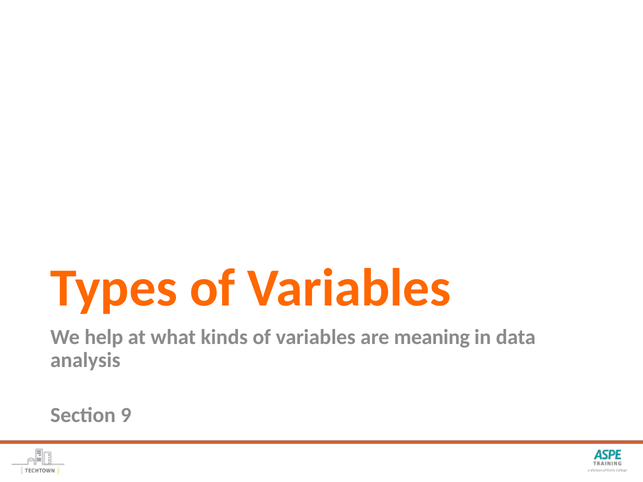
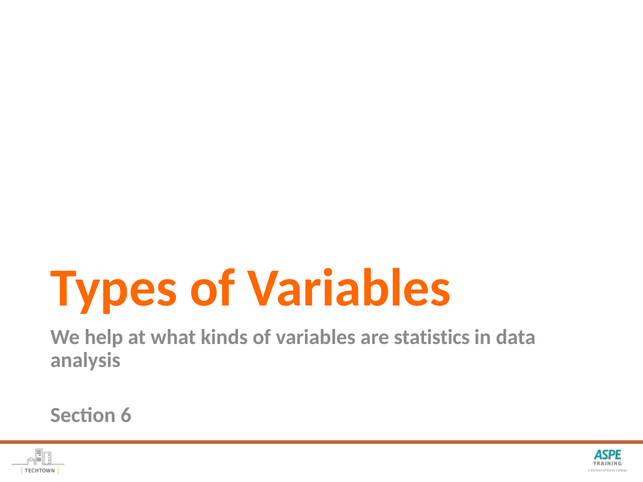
meaning: meaning -> statistics (432, 337)
9: 9 -> 6 (126, 415)
